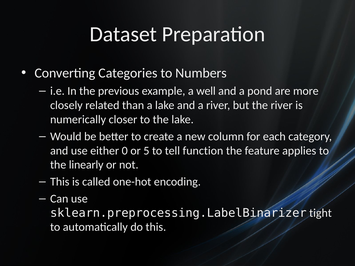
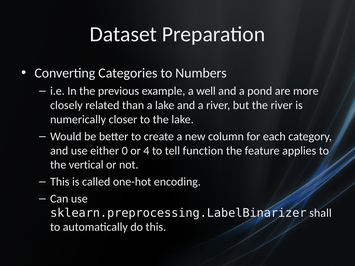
5: 5 -> 4 (146, 151)
linearly: linearly -> vertical (86, 165)
tight: tight -> shall (320, 213)
